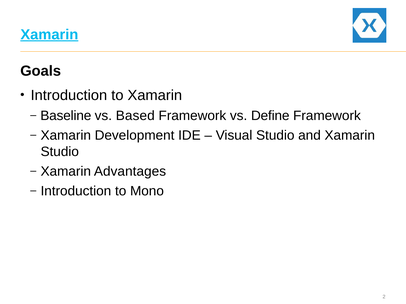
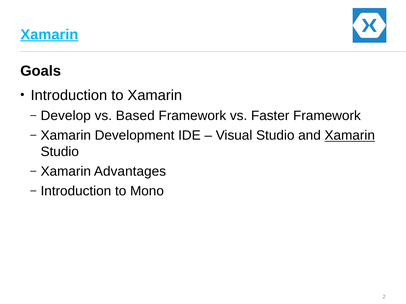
Baseline: Baseline -> Develop (66, 116)
Define: Define -> Faster (270, 116)
Xamarin underline: none -> present (350, 136)
